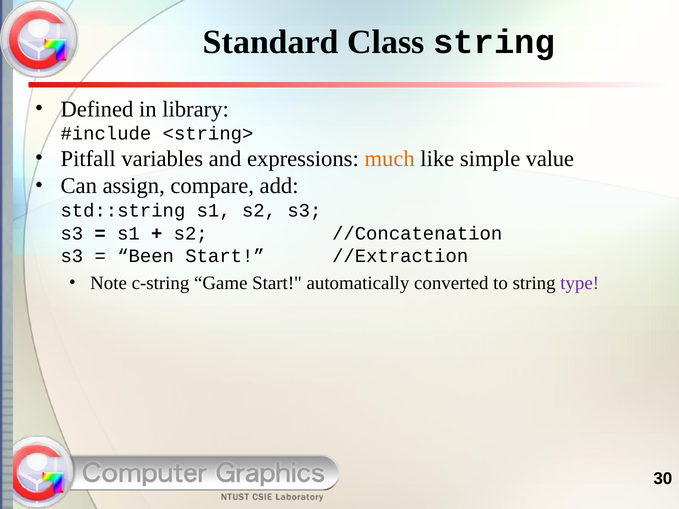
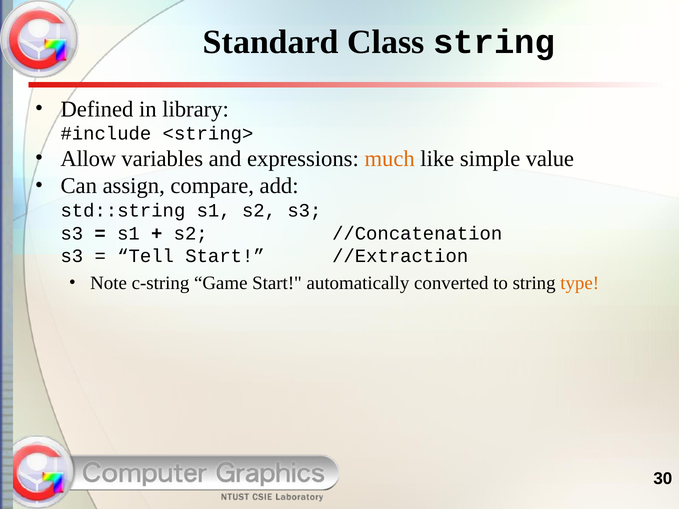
Pitfall: Pitfall -> Allow (88, 159)
Been: Been -> Tell (146, 256)
type colour: purple -> orange (580, 283)
